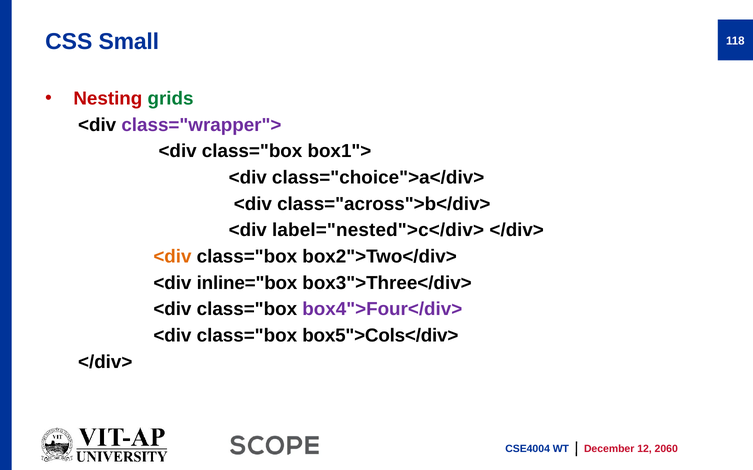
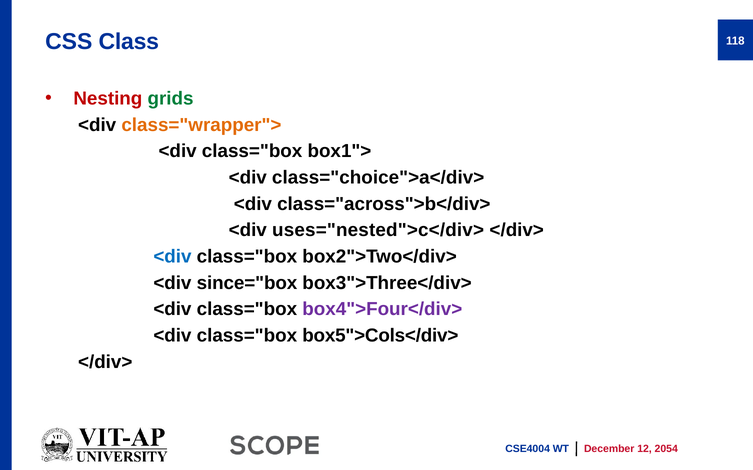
Small: Small -> Class (129, 42)
class="wrapper"> colour: purple -> orange (201, 125)
label="nested">c</div>: label="nested">c</div> -> uses="nested">c</div> (378, 231)
<div colour: orange -> blue (172, 257)
inline="box: inline="box -> since="box (247, 283)
2060: 2060 -> 2054 (666, 449)
